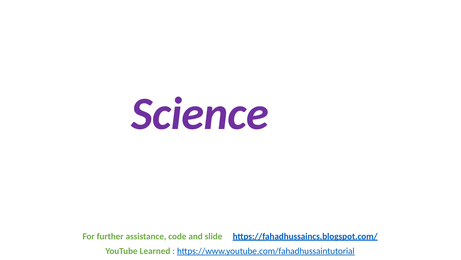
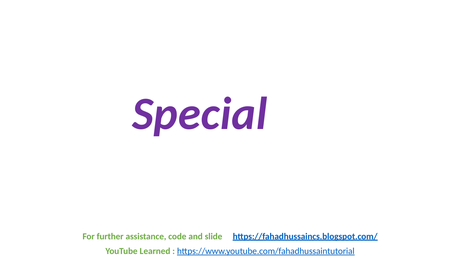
Science: Science -> Special (200, 114)
